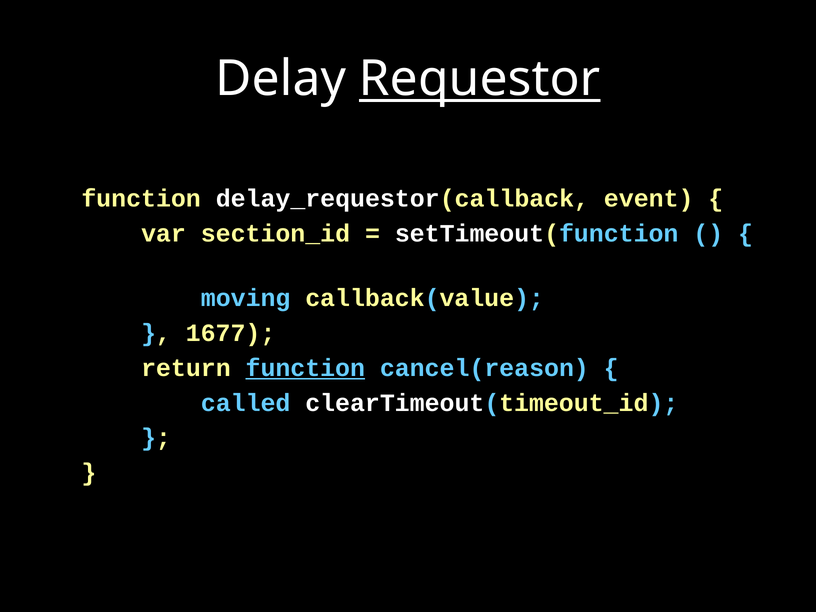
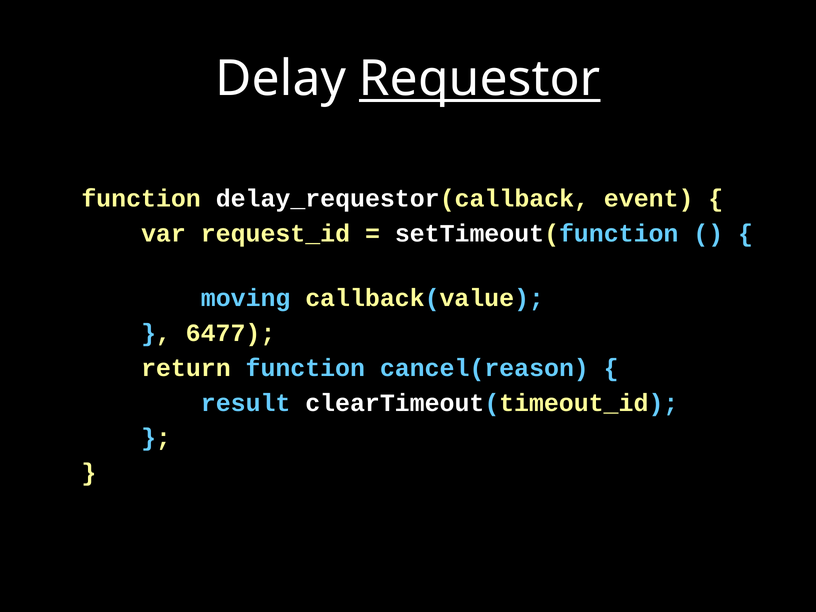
section_id: section_id -> request_id (275, 233)
1677: 1677 -> 6477 (231, 333)
function underline: present -> none (305, 368)
called: called -> result (246, 403)
